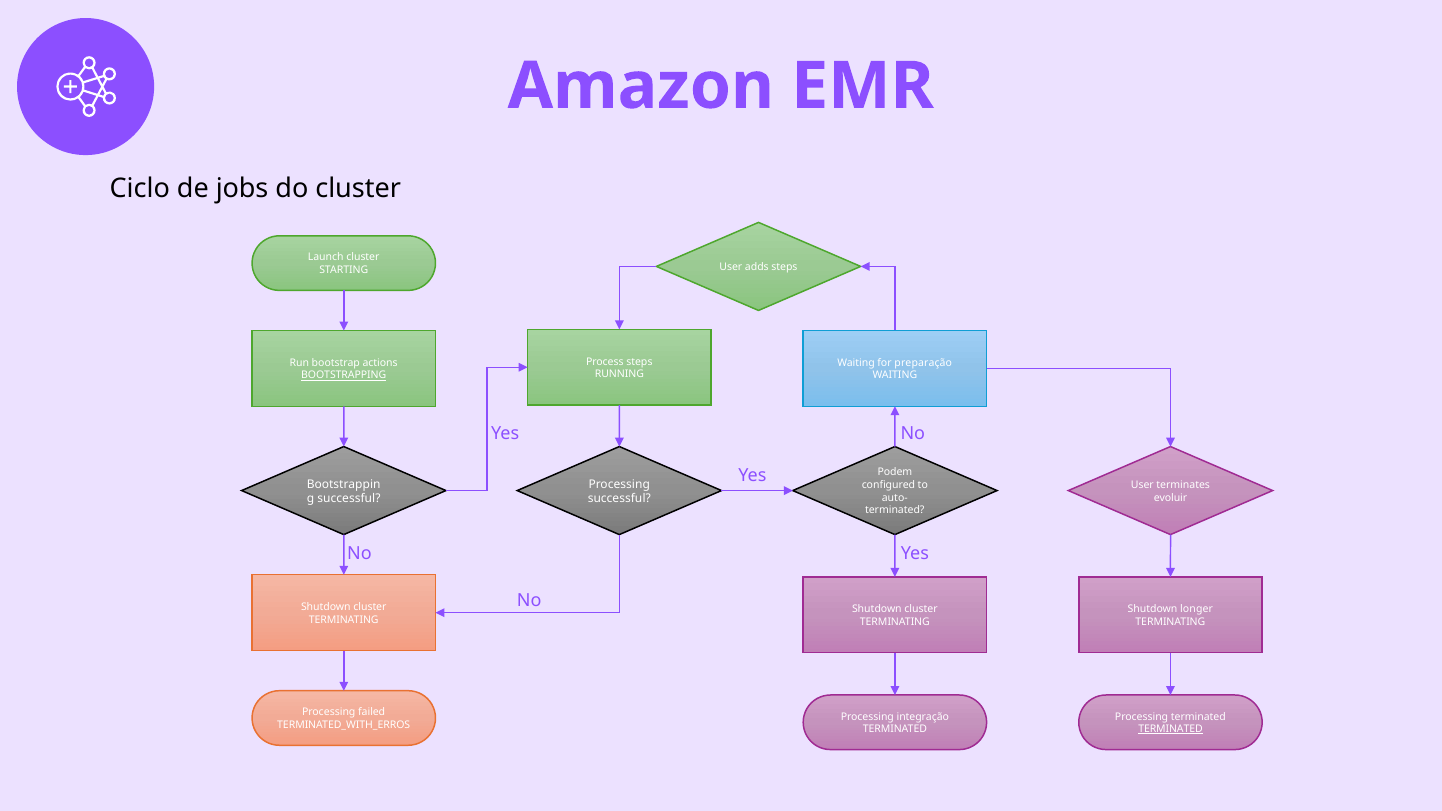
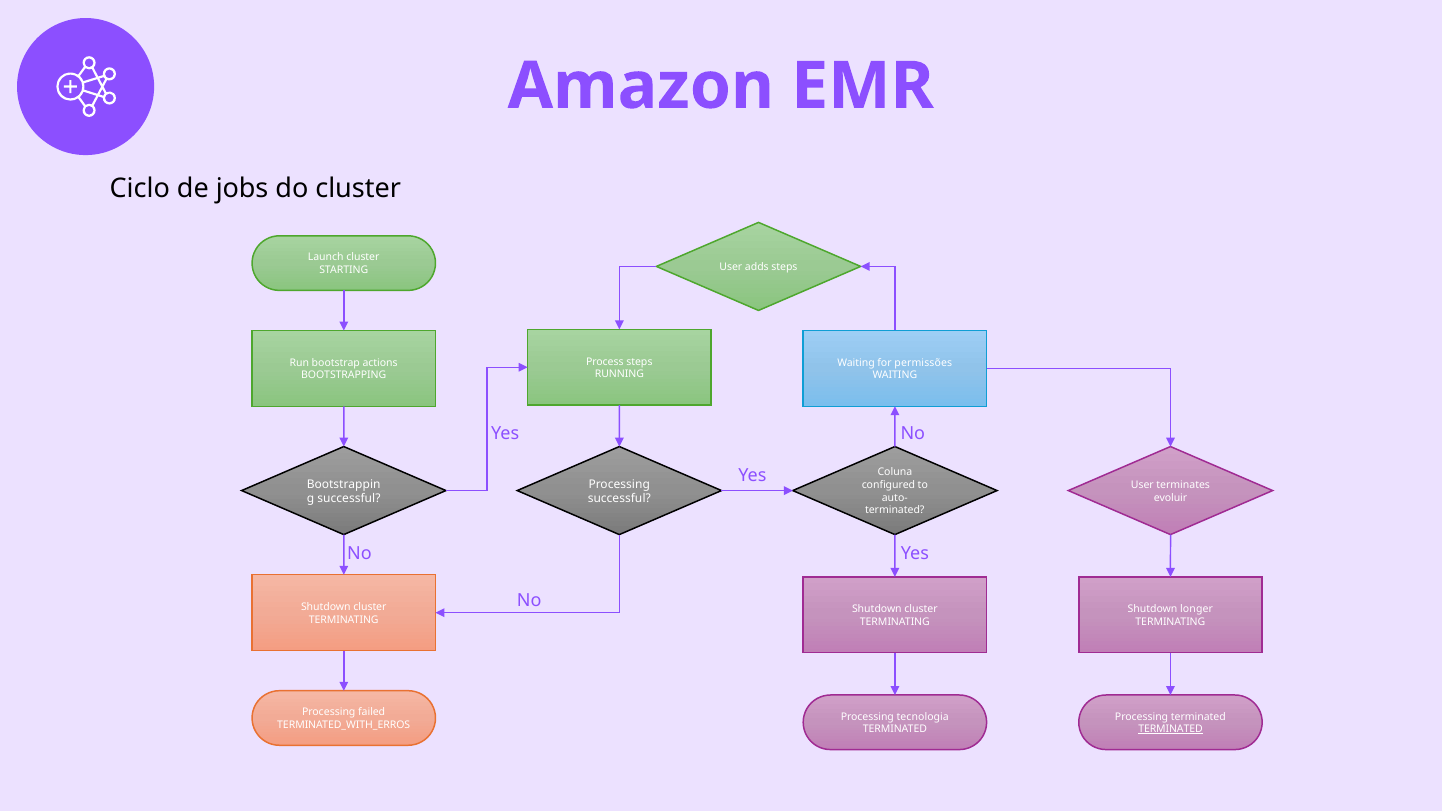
preparação: preparação -> permissões (923, 363)
BOOTSTRAPPING underline: present -> none (344, 376)
Podem: Podem -> Coluna (895, 472)
integração: integração -> tecnologia (923, 717)
